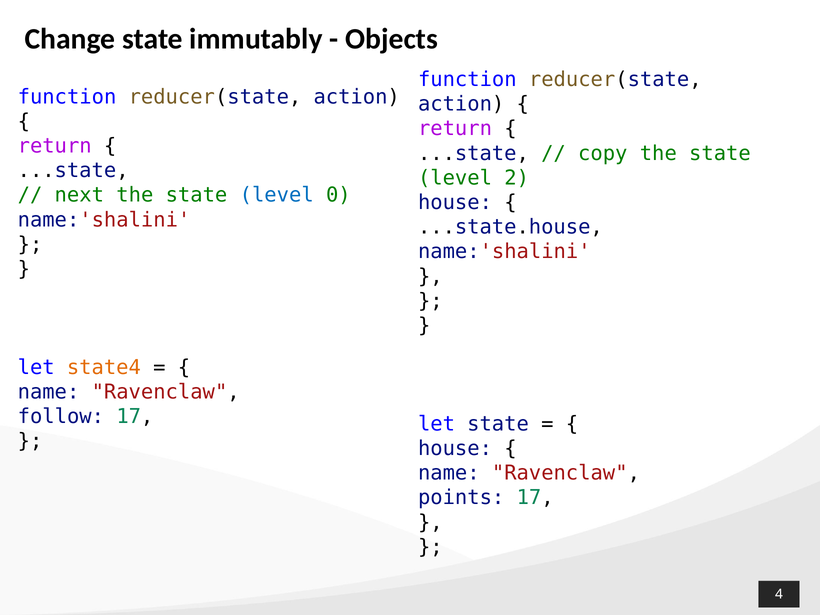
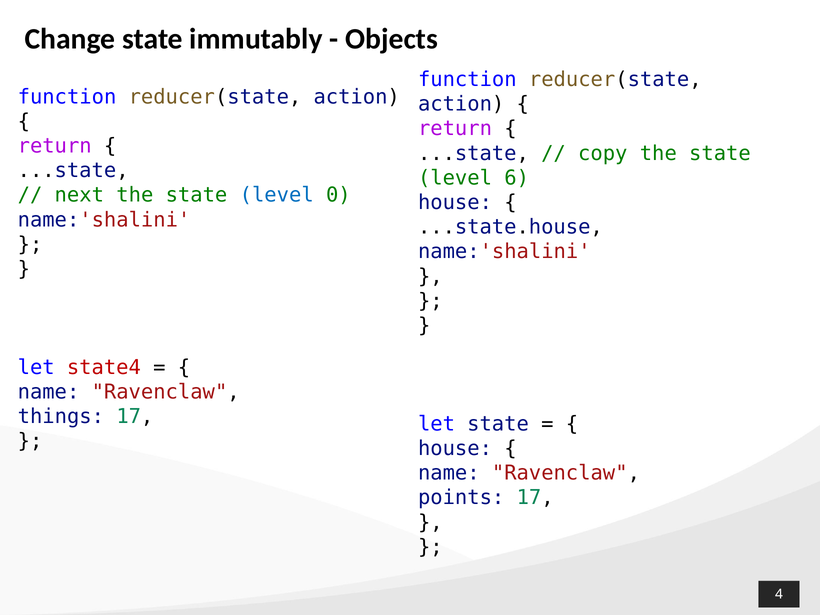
2: 2 -> 6 (517, 178)
state4 colour: orange -> red (104, 367)
follow: follow -> things (61, 417)
